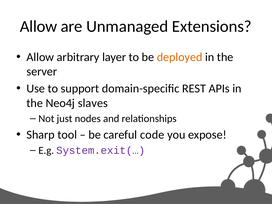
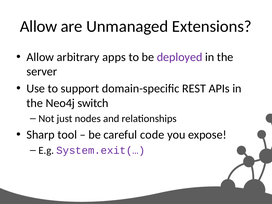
layer: layer -> apps (114, 57)
deployed colour: orange -> purple (180, 57)
slaves: slaves -> switch (93, 103)
